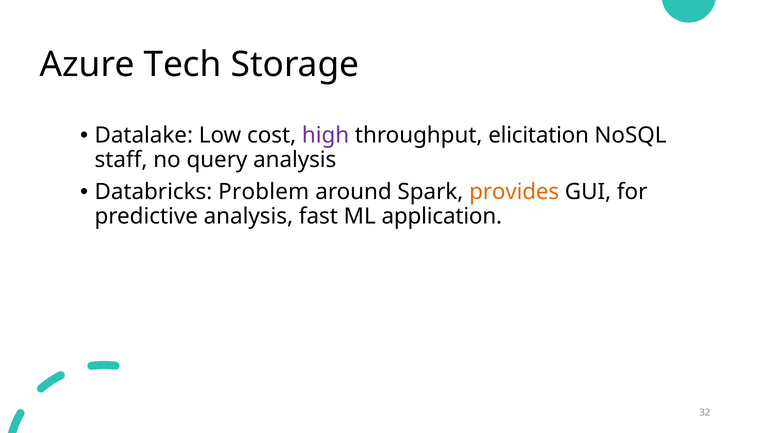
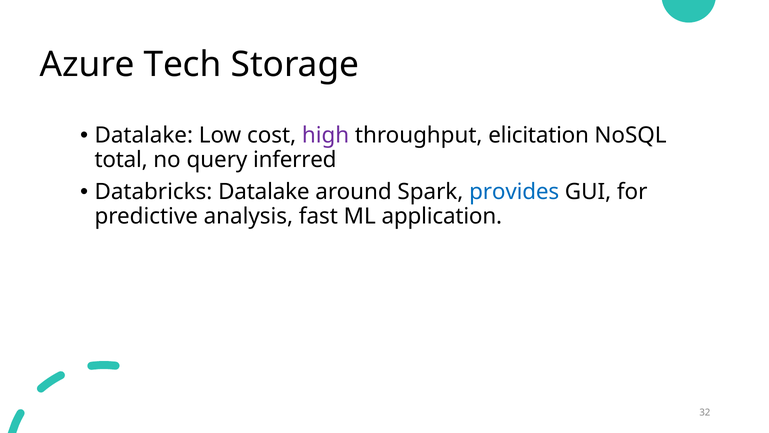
staff: staff -> total (121, 160)
query analysis: analysis -> inferred (295, 160)
Databricks Problem: Problem -> Datalake (264, 192)
provides colour: orange -> blue (514, 192)
